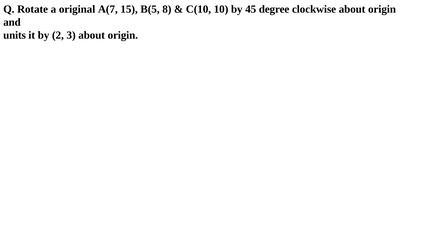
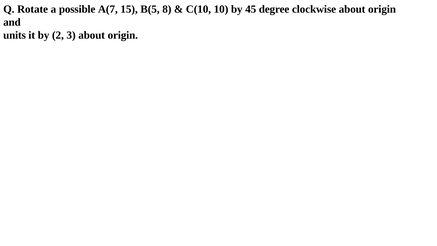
original: original -> possible (77, 9)
